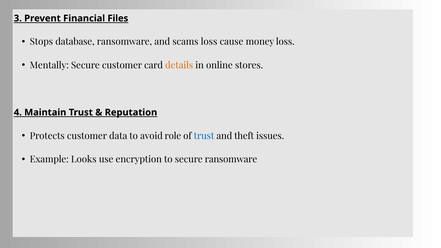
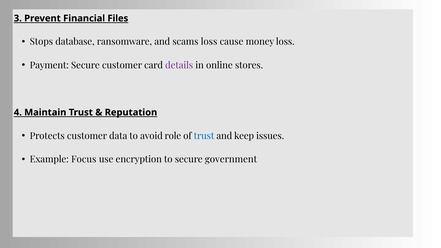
Mentally: Mentally -> Payment (49, 65)
details colour: orange -> purple (179, 65)
theft: theft -> keep (244, 136)
Looks: Looks -> Focus (84, 159)
secure ransomware: ransomware -> government (231, 159)
